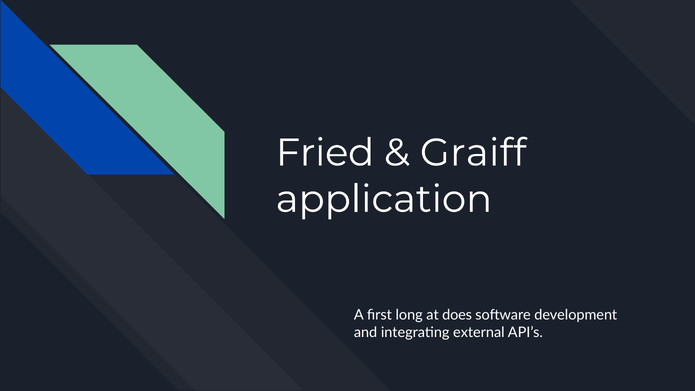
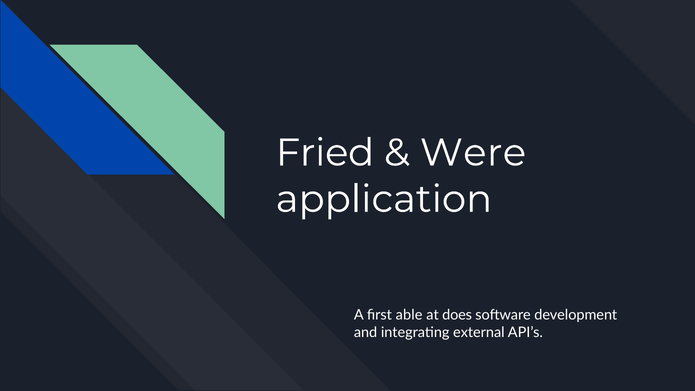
Graiff: Graiff -> Were (473, 153)
long: long -> able (409, 315)
